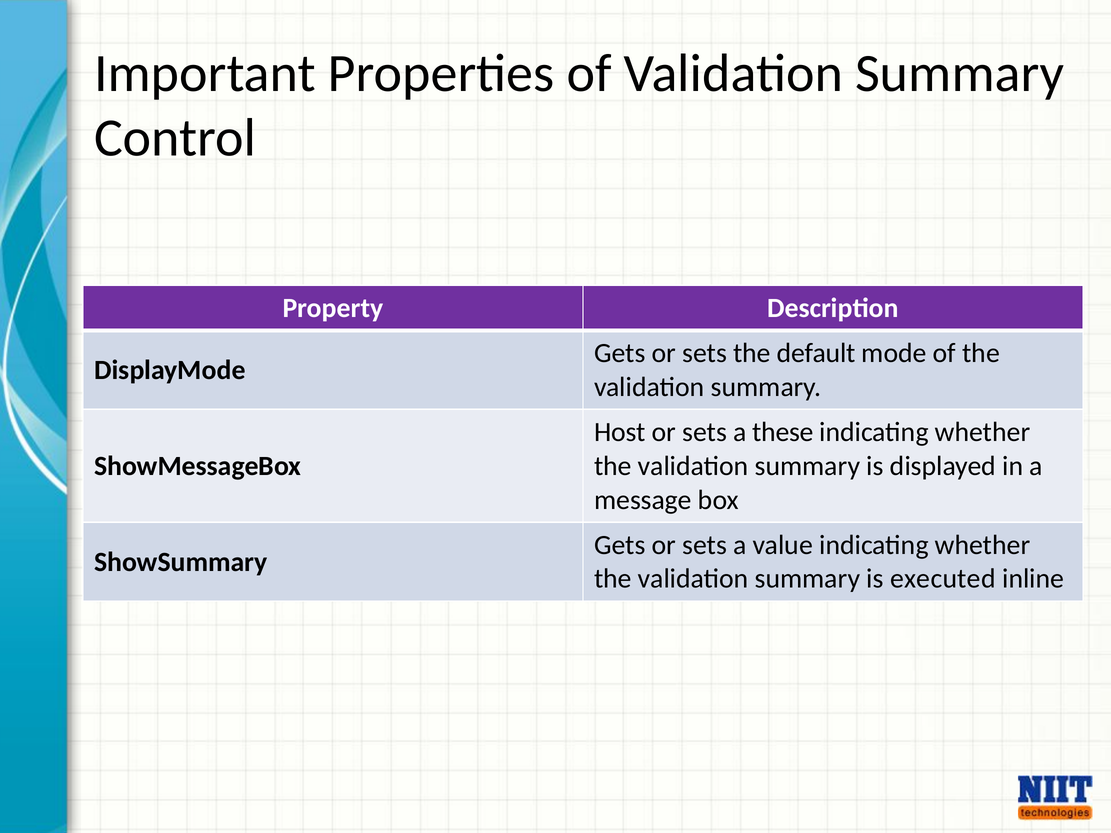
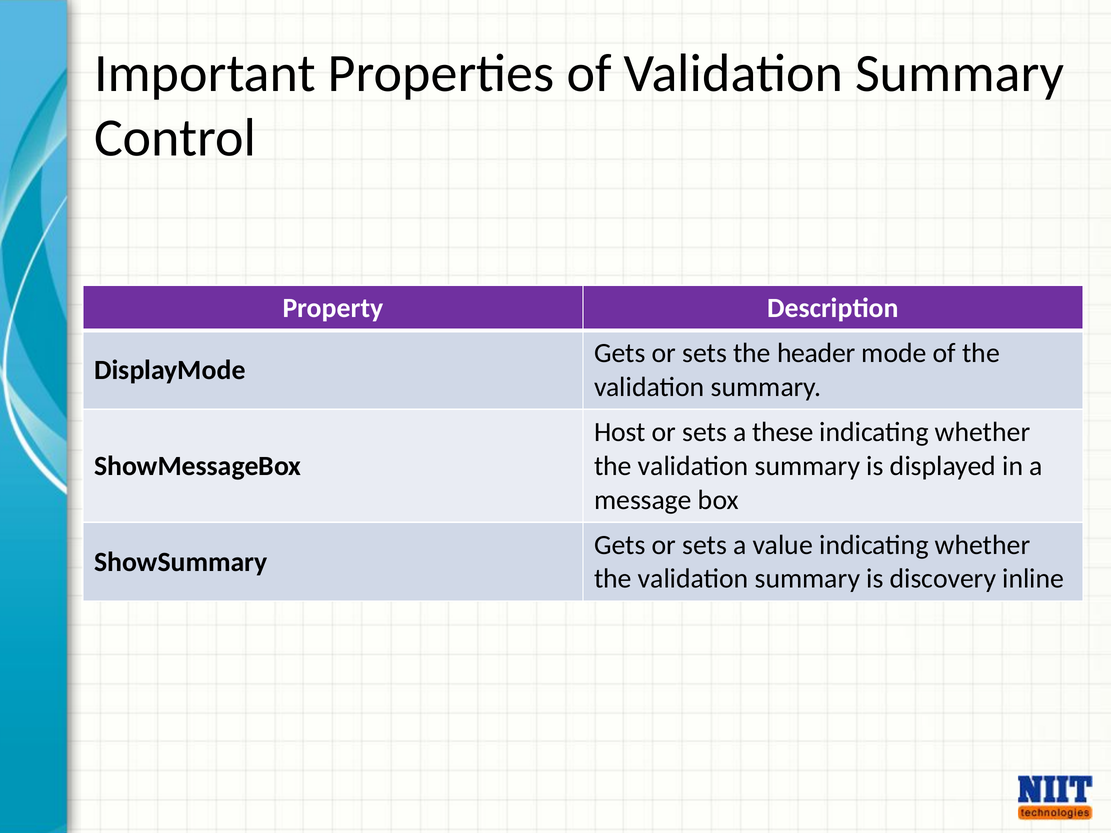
default: default -> header (816, 353)
executed: executed -> discovery (943, 579)
